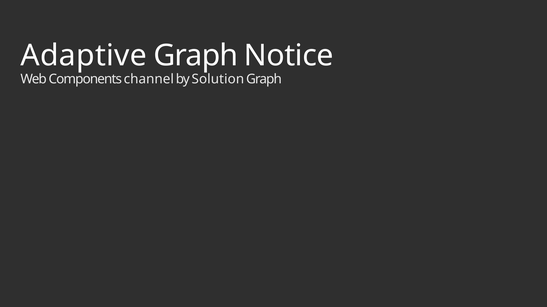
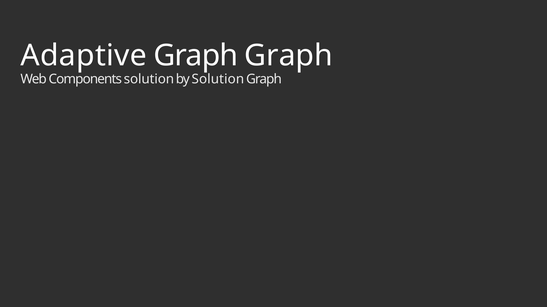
Graph Notice: Notice -> Graph (289, 56)
Components channel: channel -> solution (149, 79)
